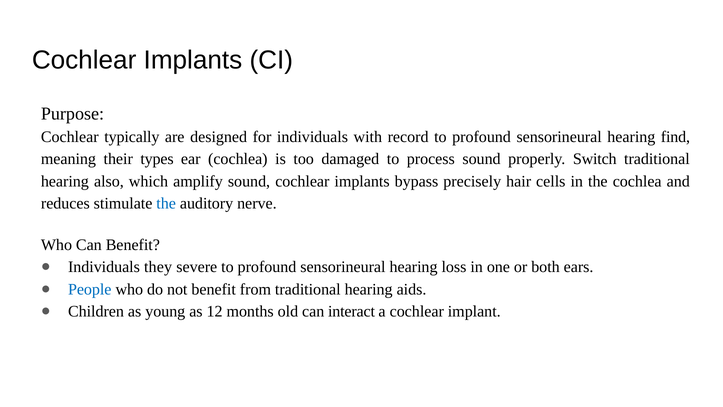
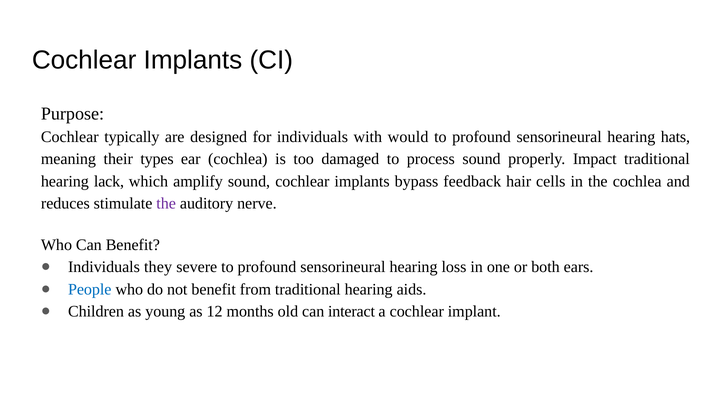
record: record -> would (408, 137)
find: find -> hats (675, 137)
Switch: Switch -> Impact (595, 159)
also: also -> lack (109, 181)
precisely: precisely -> feedback (472, 181)
the colour: blue -> purple (166, 203)
